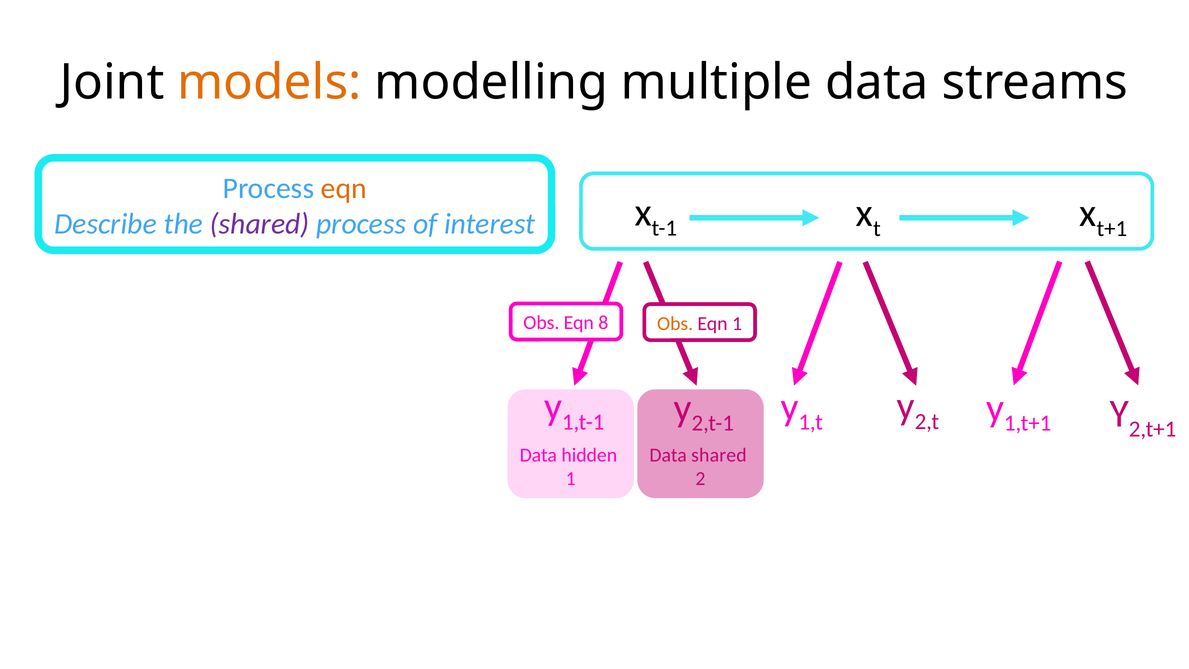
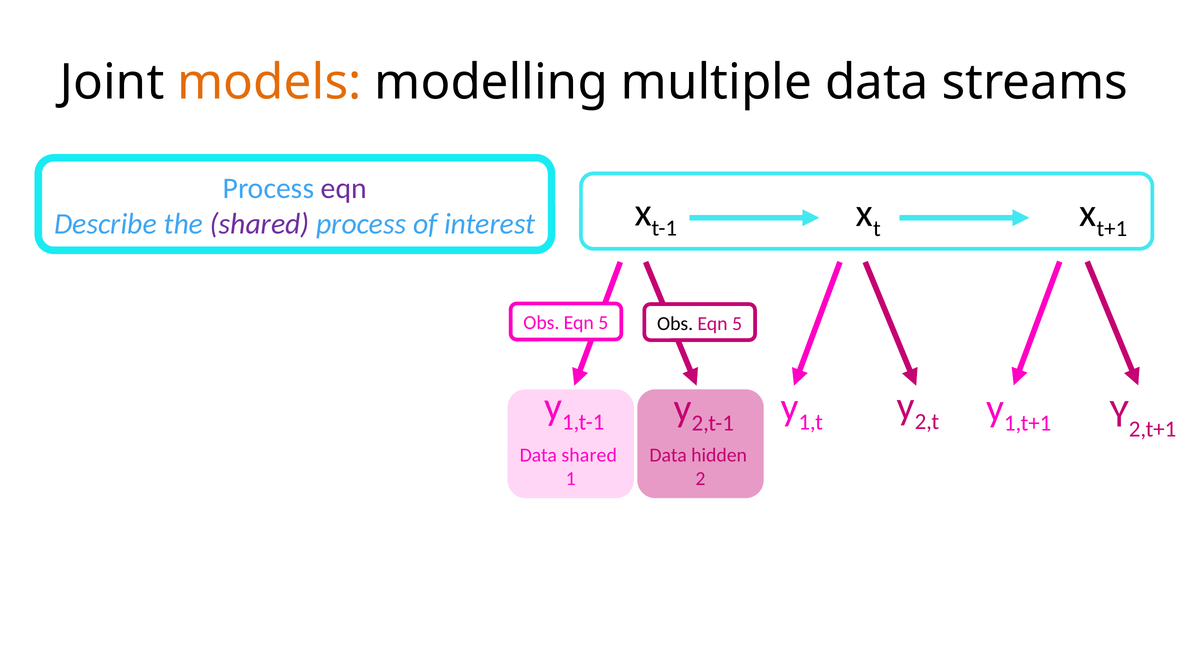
eqn colour: orange -> purple (344, 188)
8: 8 -> 5 (603, 323)
Obs colour: orange -> black (675, 323)
1: 1 -> 5 (737, 323)
Data hidden: hidden -> shared (589, 455)
Data shared: shared -> hidden (719, 455)
